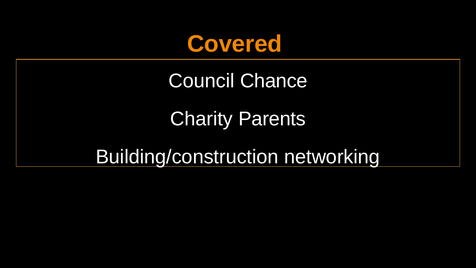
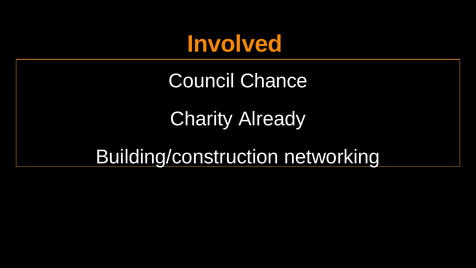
Covered: Covered -> Involved (235, 44)
Parents: Parents -> Already (272, 119)
